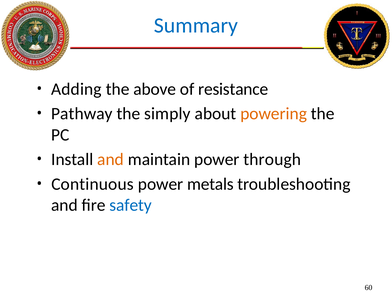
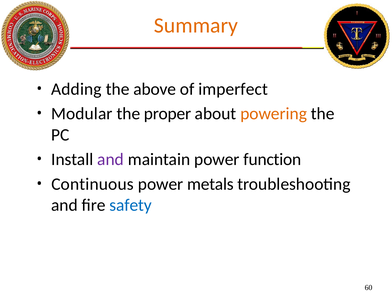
Summary colour: blue -> orange (196, 25)
resistance: resistance -> imperfect (233, 89)
Pathway: Pathway -> Modular (82, 114)
simply: simply -> proper (168, 114)
and colour: orange -> purple (111, 159)
through: through -> function (272, 159)
